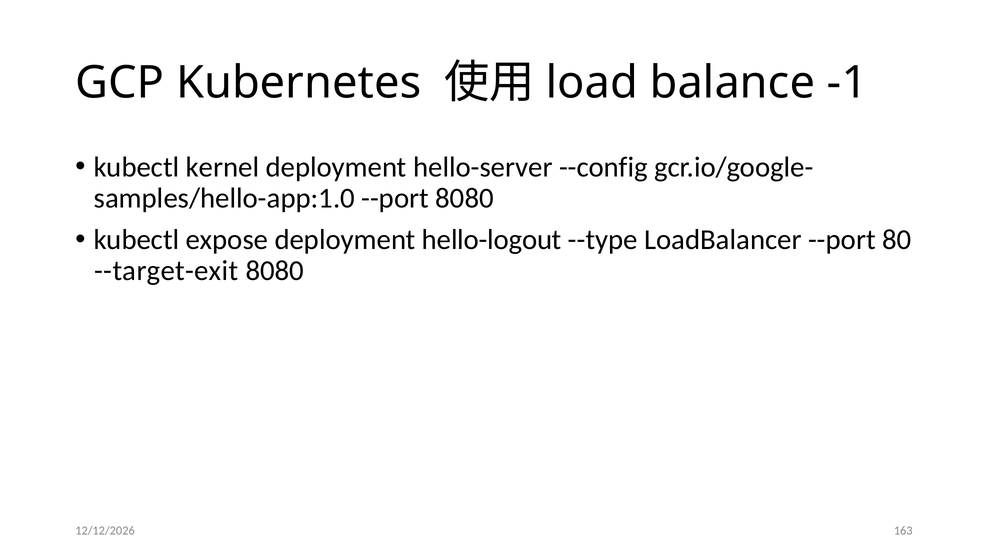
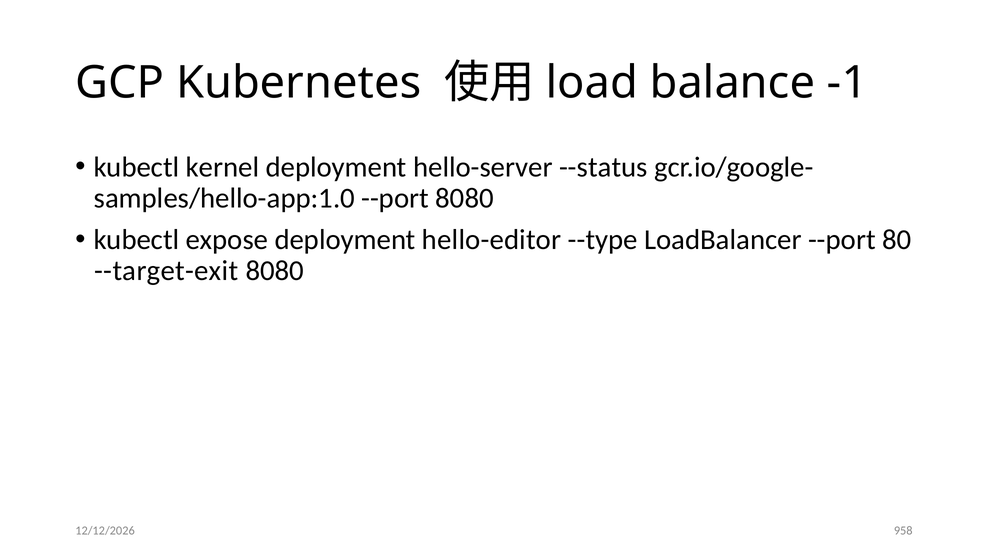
--config: --config -> --status (603, 167)
hello-logout: hello-logout -> hello-editor (492, 240)
163: 163 -> 958 (903, 531)
